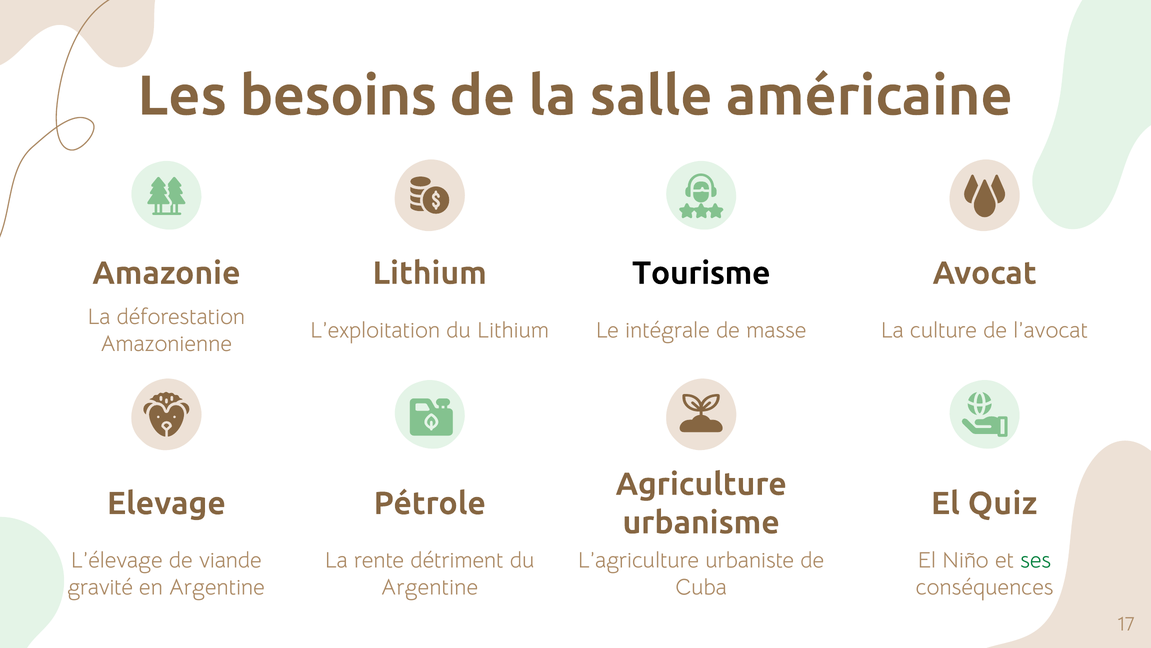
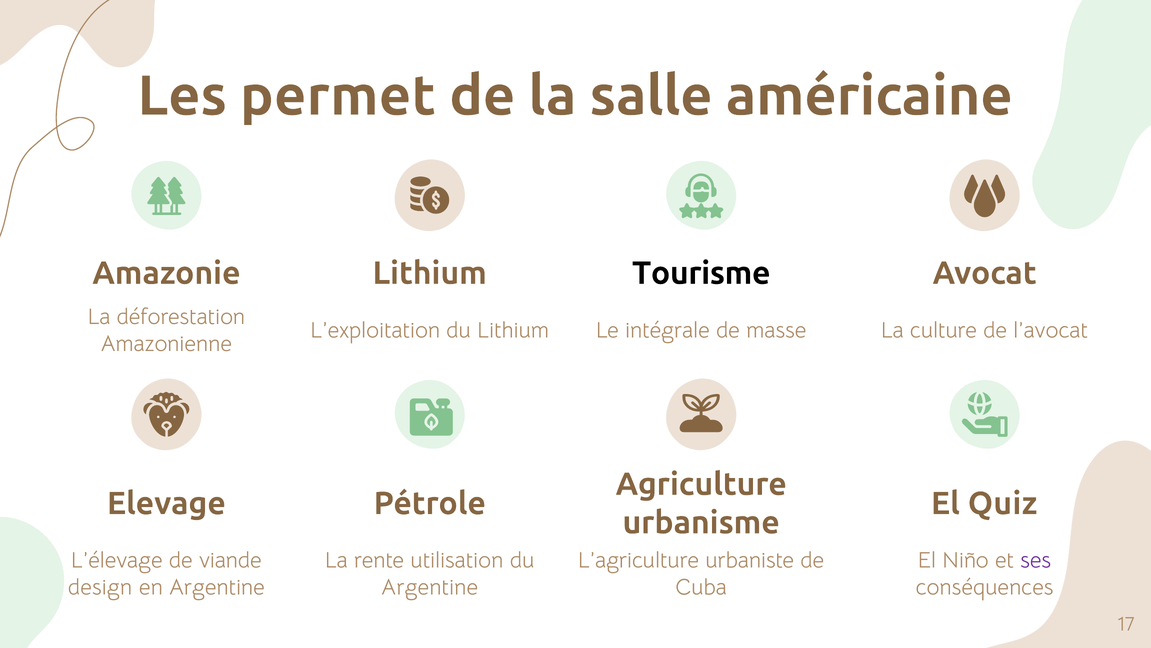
besoins: besoins -> permet (338, 96)
détriment: détriment -> utilisation (457, 560)
ses colour: green -> purple (1036, 560)
gravité: gravité -> design (100, 587)
